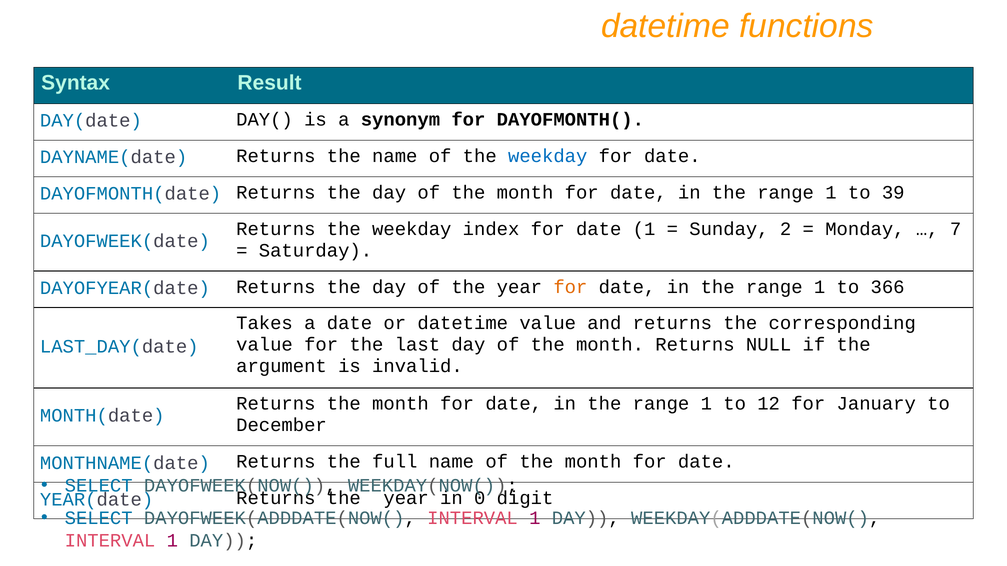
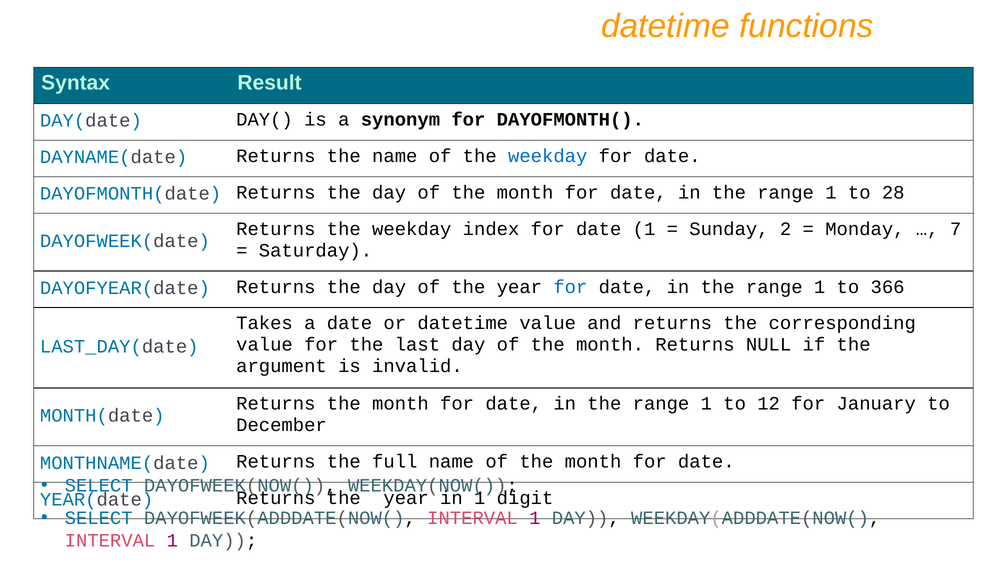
39: 39 -> 28 (893, 193)
for colour: orange -> blue (570, 287)
in 0: 0 -> 1 (480, 498)
